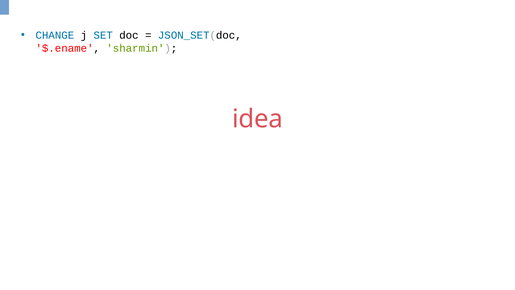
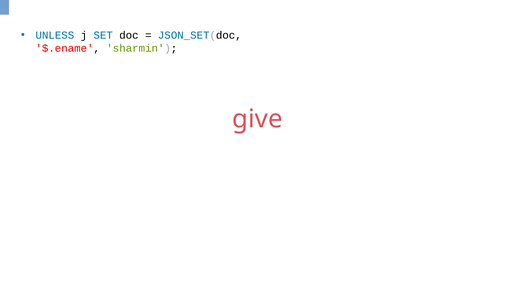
CHANGE: CHANGE -> UNLESS (55, 35)
idea: idea -> give (257, 119)
